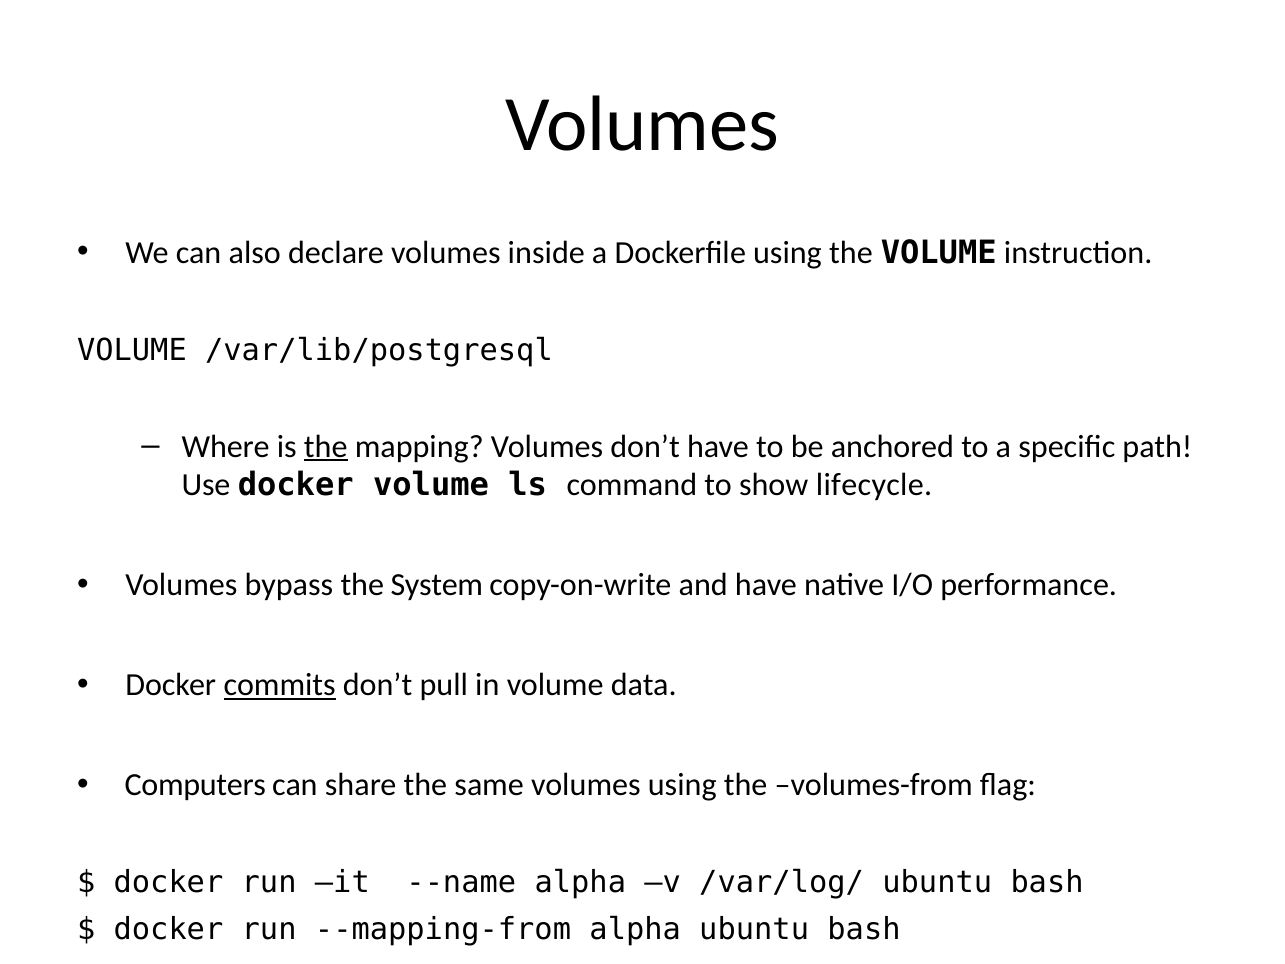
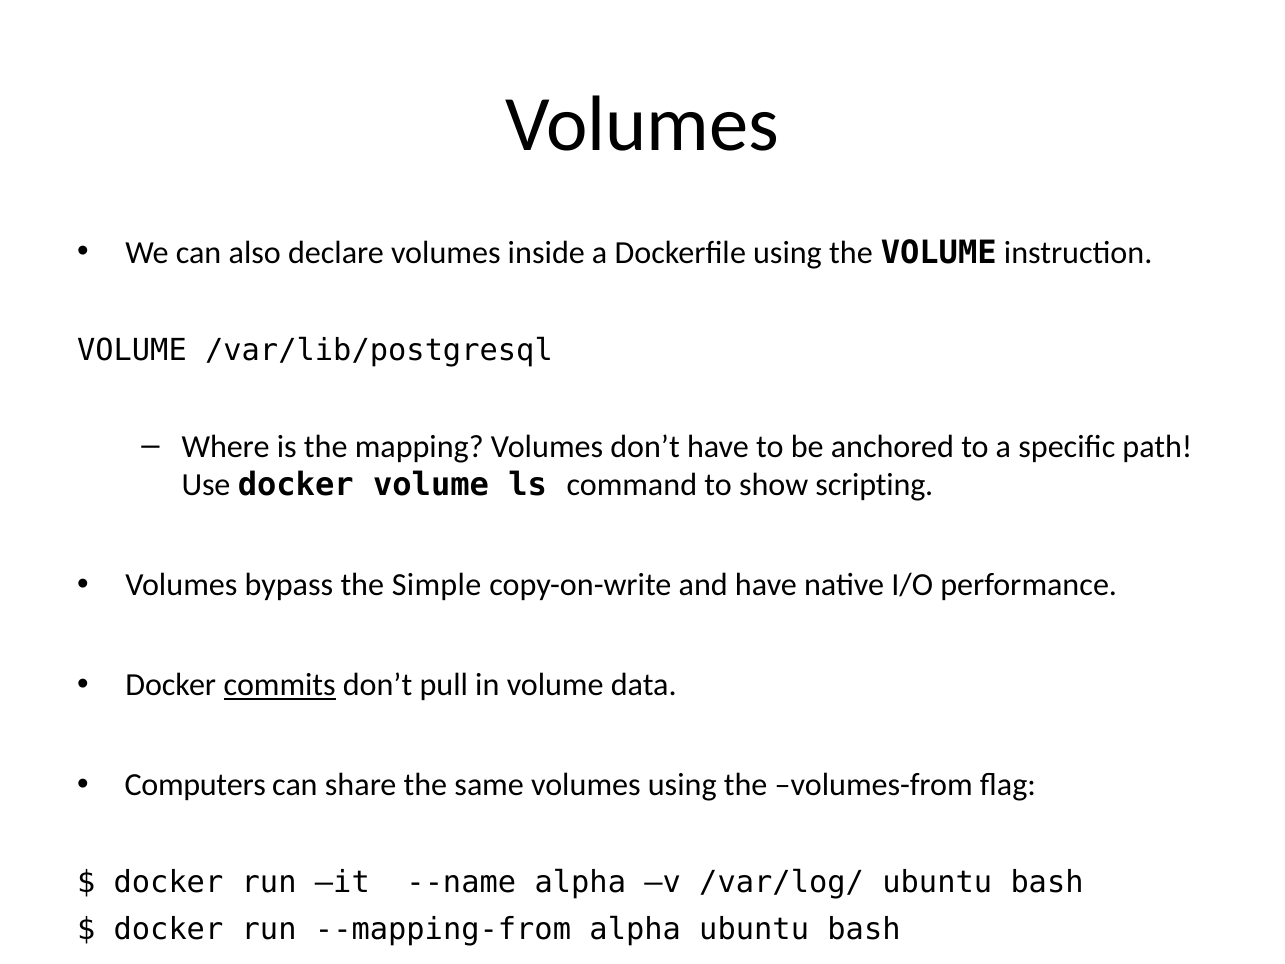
the underline: present -> none (326, 446)
lifecycle: lifecycle -> scripting (874, 485)
System: System -> Simple (437, 585)
